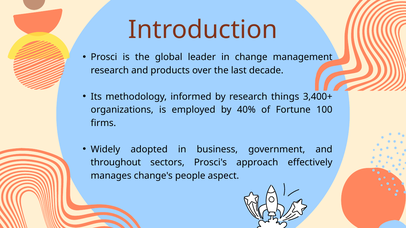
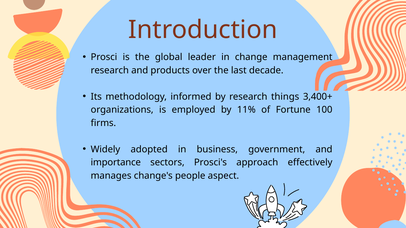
40%: 40% -> 11% (246, 110)
throughout: throughout -> importance (116, 163)
